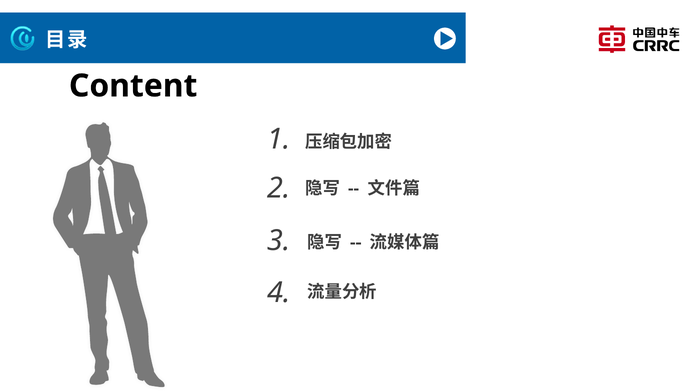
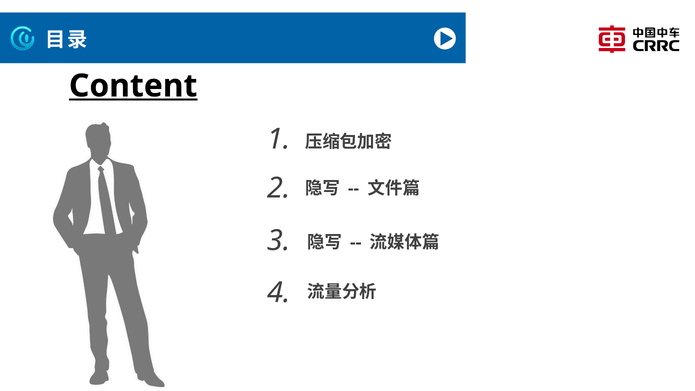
Content underline: none -> present (133, 86)
